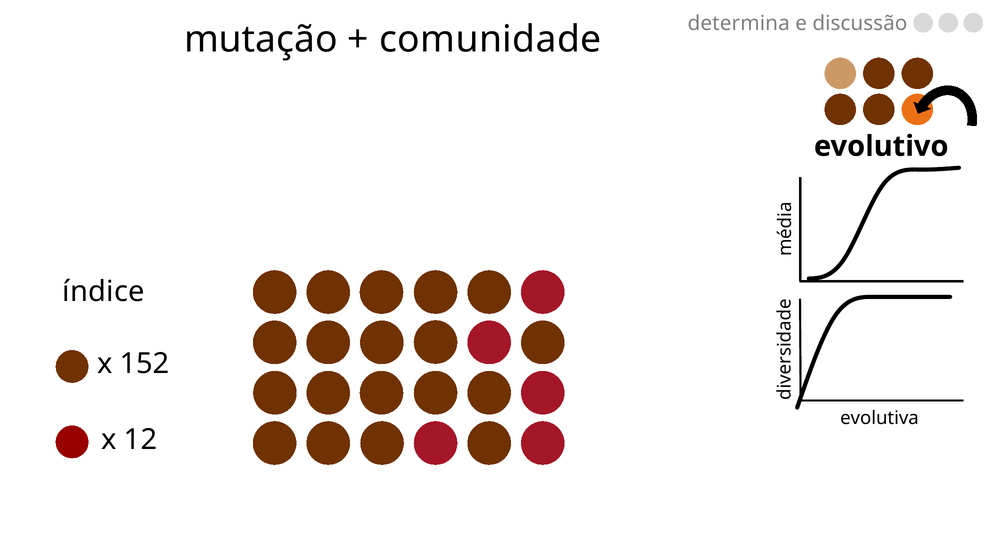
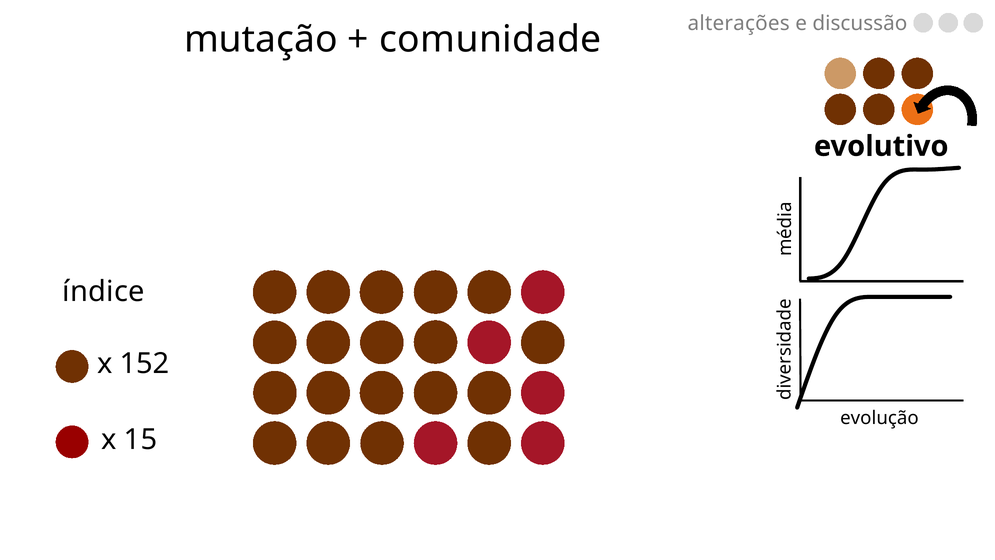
determina: determina -> alterações (739, 23)
evolutiva: evolutiva -> evolução (879, 418)
12: 12 -> 15 (141, 440)
